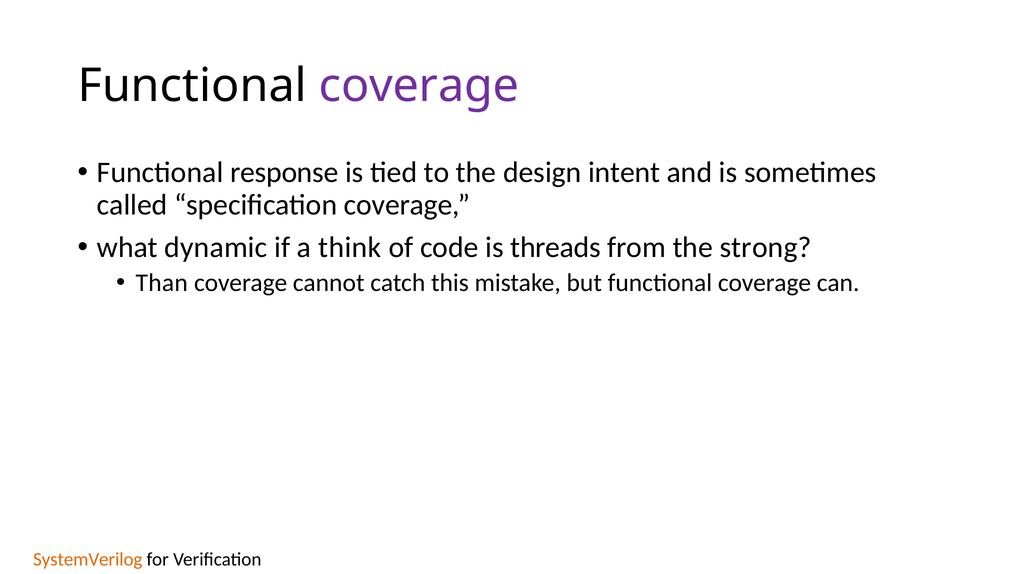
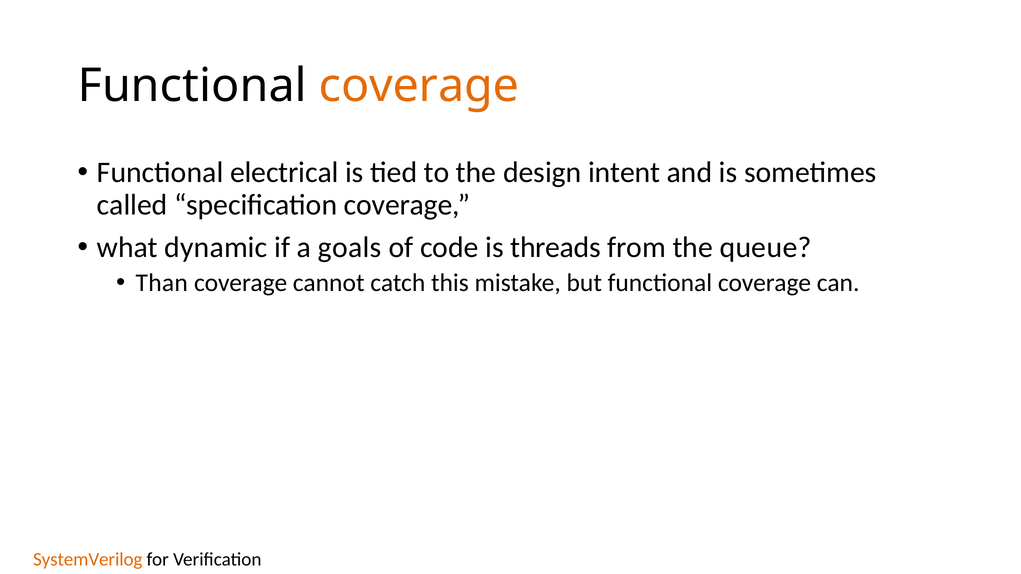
coverage colour: purple -> orange (419, 86)
response: response -> electrical (284, 173)
think: think -> goals (350, 248)
strong: strong -> queue (766, 248)
